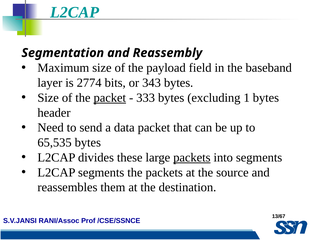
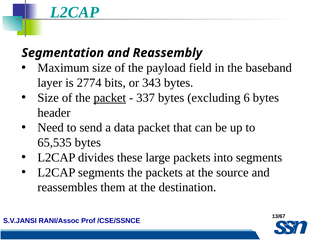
333: 333 -> 337 (146, 98)
1: 1 -> 6 (247, 98)
packets underline: present -> none (192, 157)
